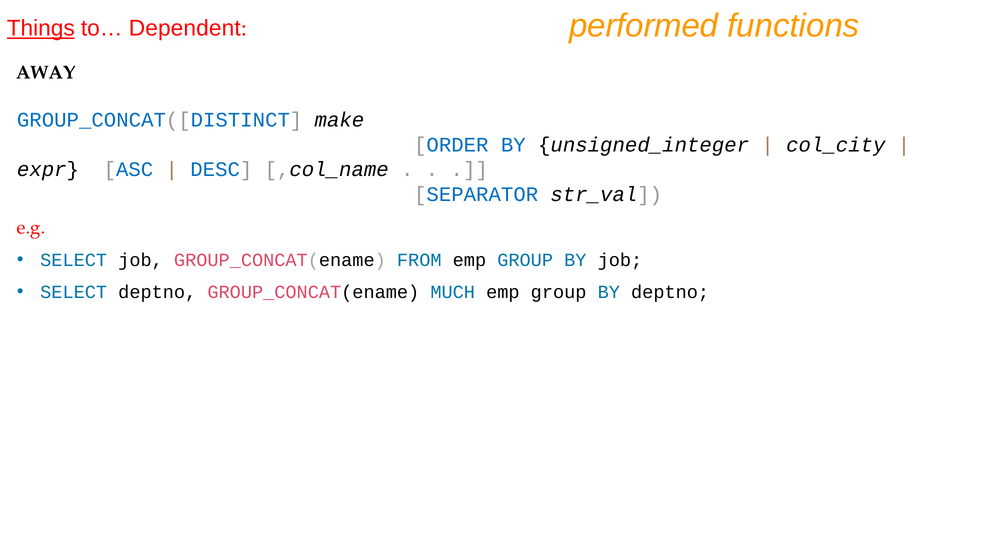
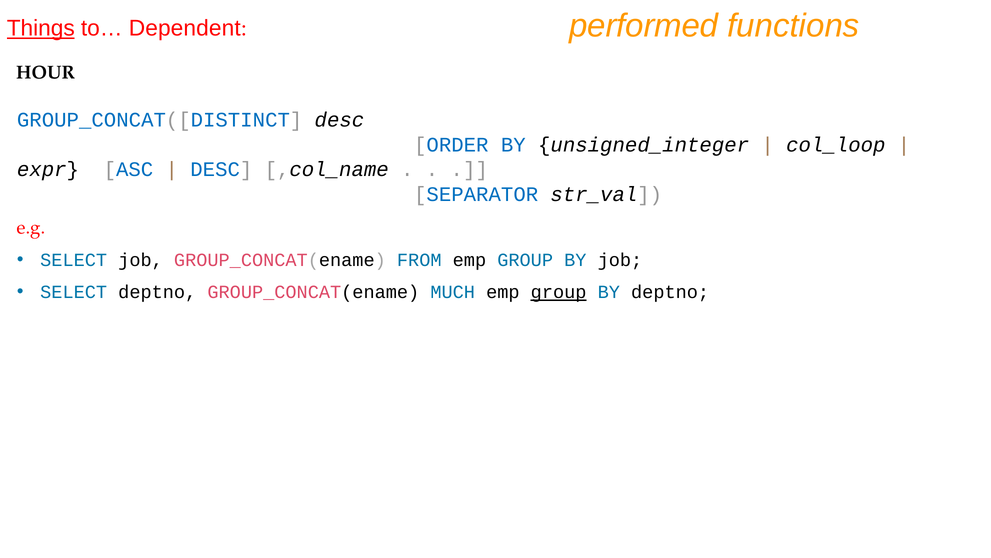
AWAY: AWAY -> HOUR (46, 72)
GROUP_CONCAT([DISTINCT make: make -> desc (339, 120)
col_city: col_city -> col_loop (836, 145)
group underline: none -> present (559, 292)
